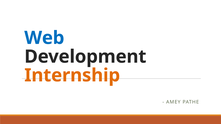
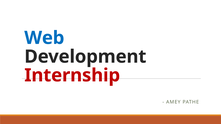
Internship colour: orange -> red (72, 76)
